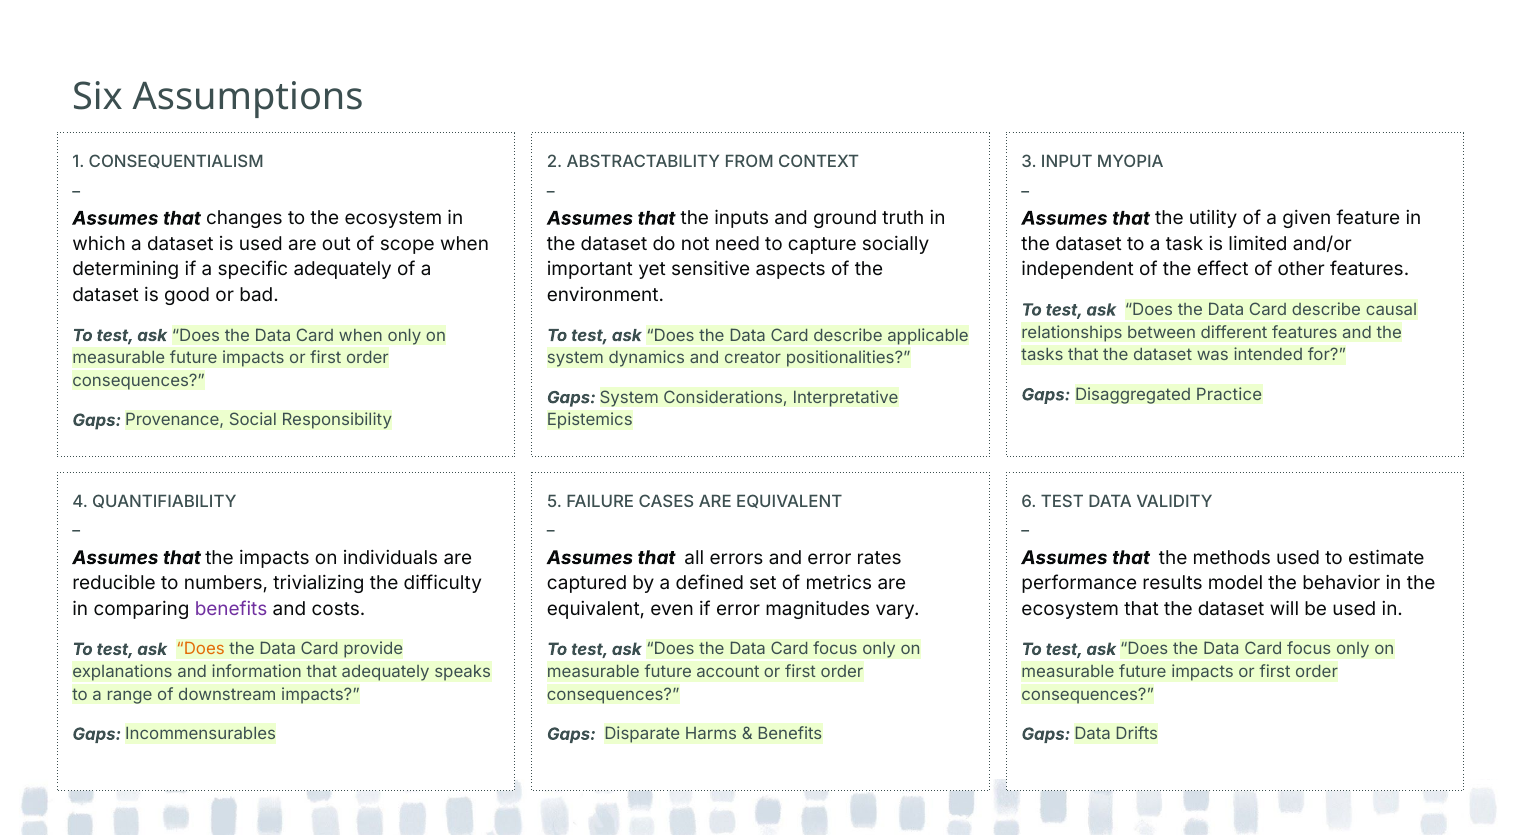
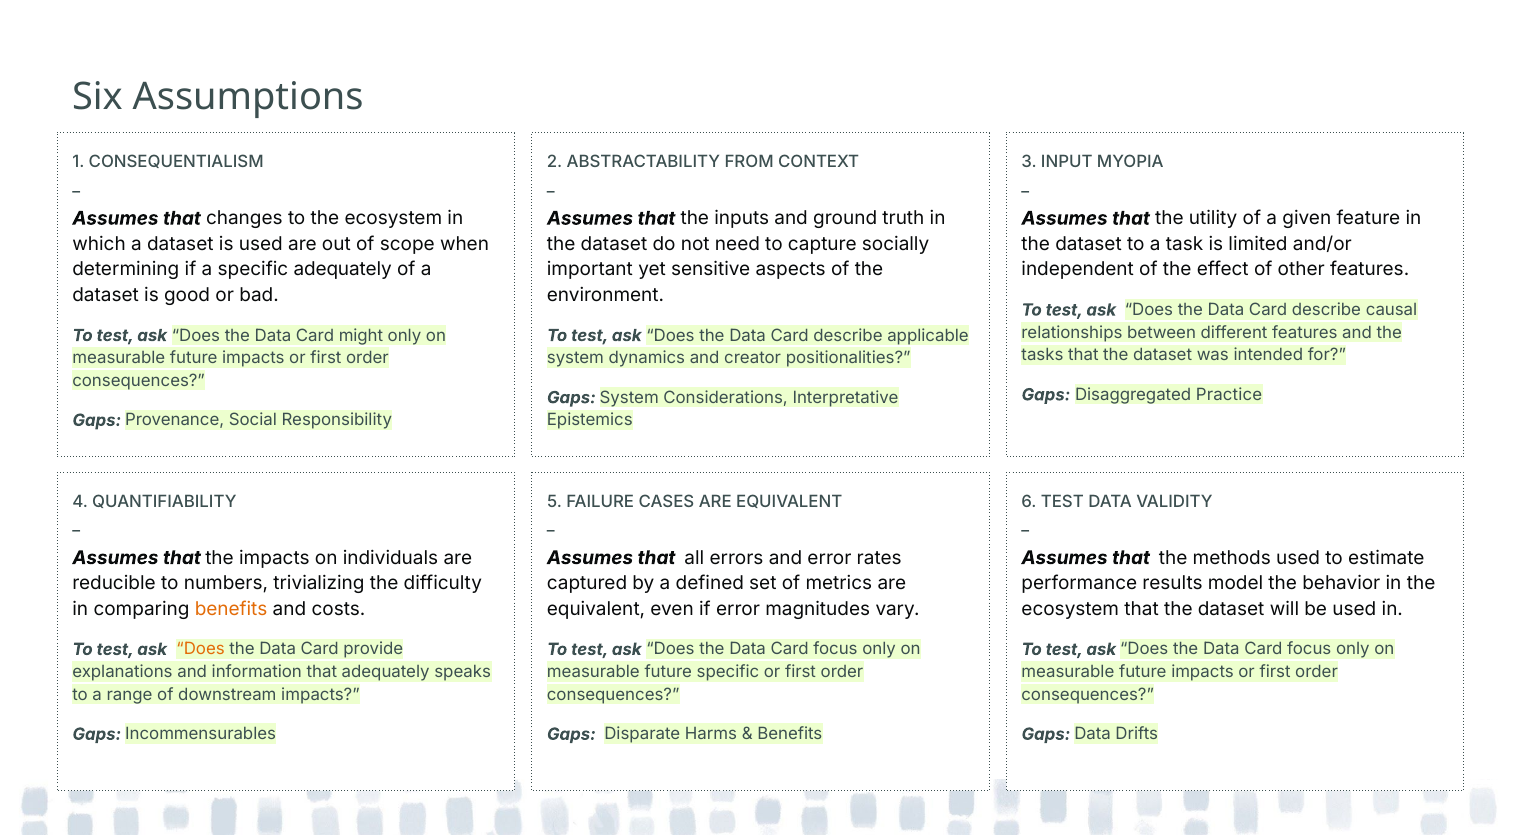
Card when: when -> might (361, 336)
benefits colour: purple -> orange (231, 609)
future account: account -> specific (728, 672)
